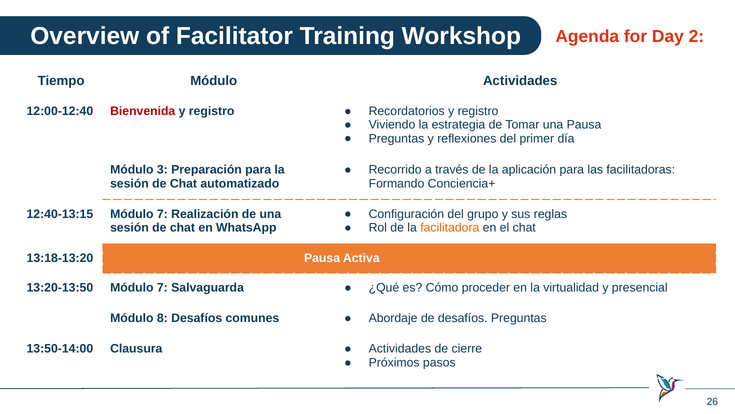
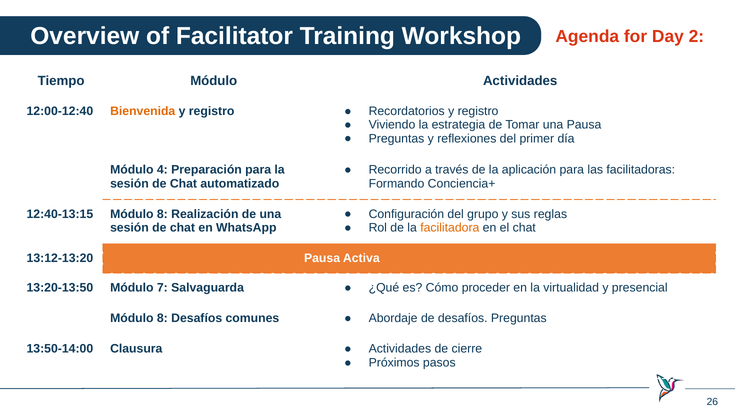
Bienvenida colour: red -> orange (143, 111)
3: 3 -> 4 (162, 170)
12:40-13:15 Módulo 7: 7 -> 8 (162, 214)
13:18-13:20: 13:18-13:20 -> 13:12-13:20 (60, 258)
